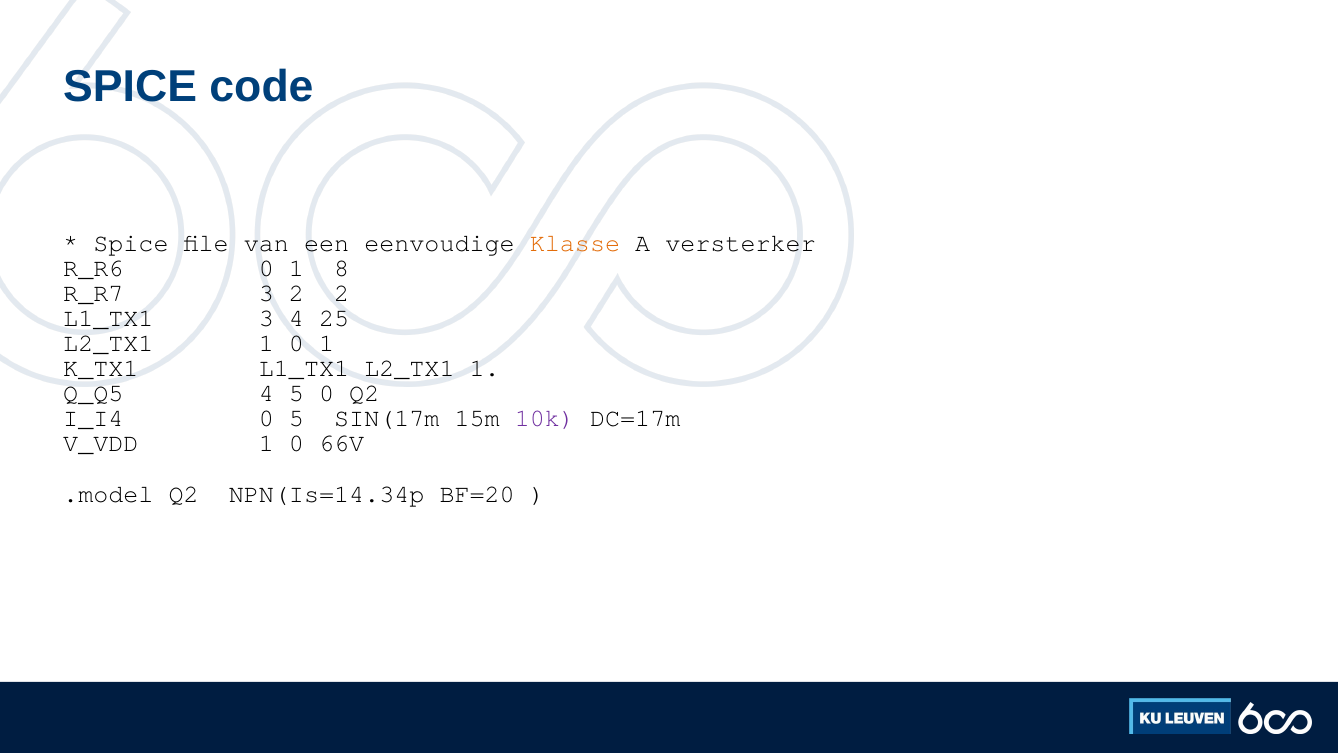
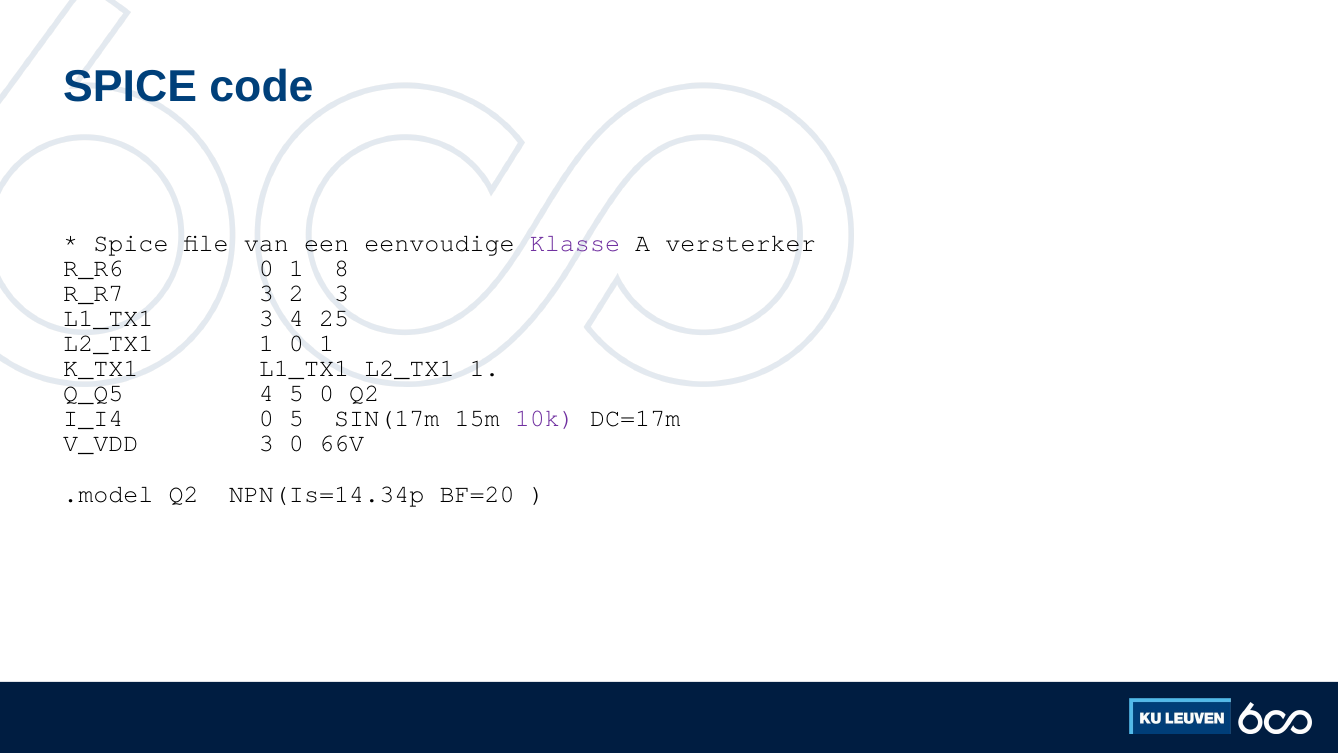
Klasse colour: orange -> purple (575, 243)
2 2: 2 -> 3 (342, 293)
V_VDD 1: 1 -> 3 (266, 443)
